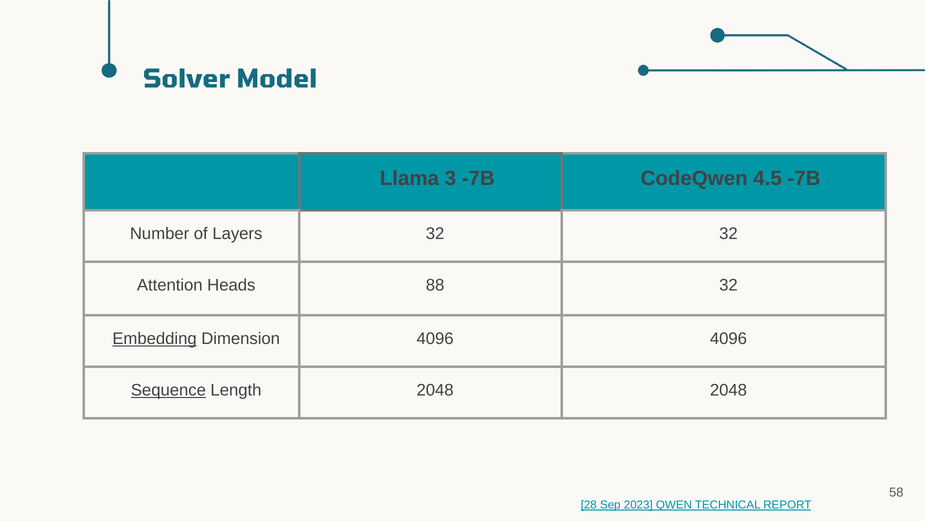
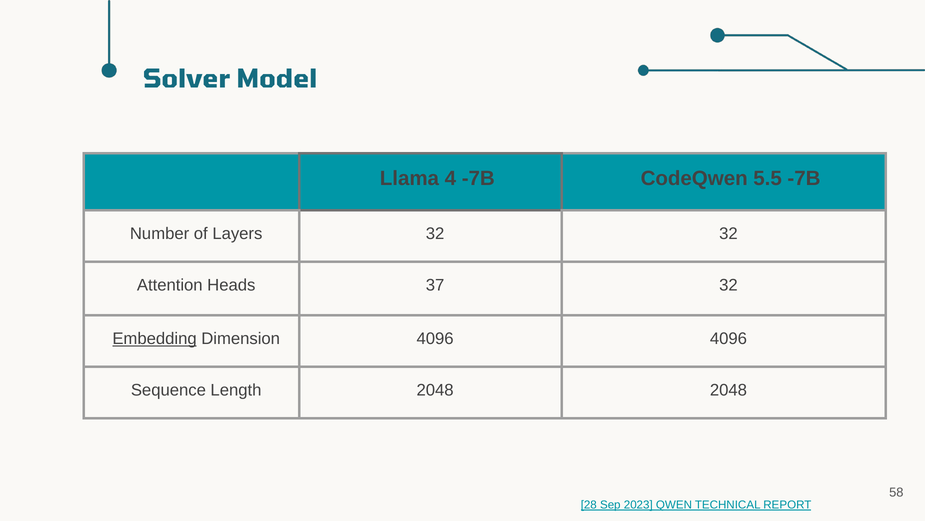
3: 3 -> 4 (450, 178)
4.5: 4.5 -> 5.5 (768, 178)
88: 88 -> 37 (435, 285)
Sequence underline: present -> none (168, 390)
